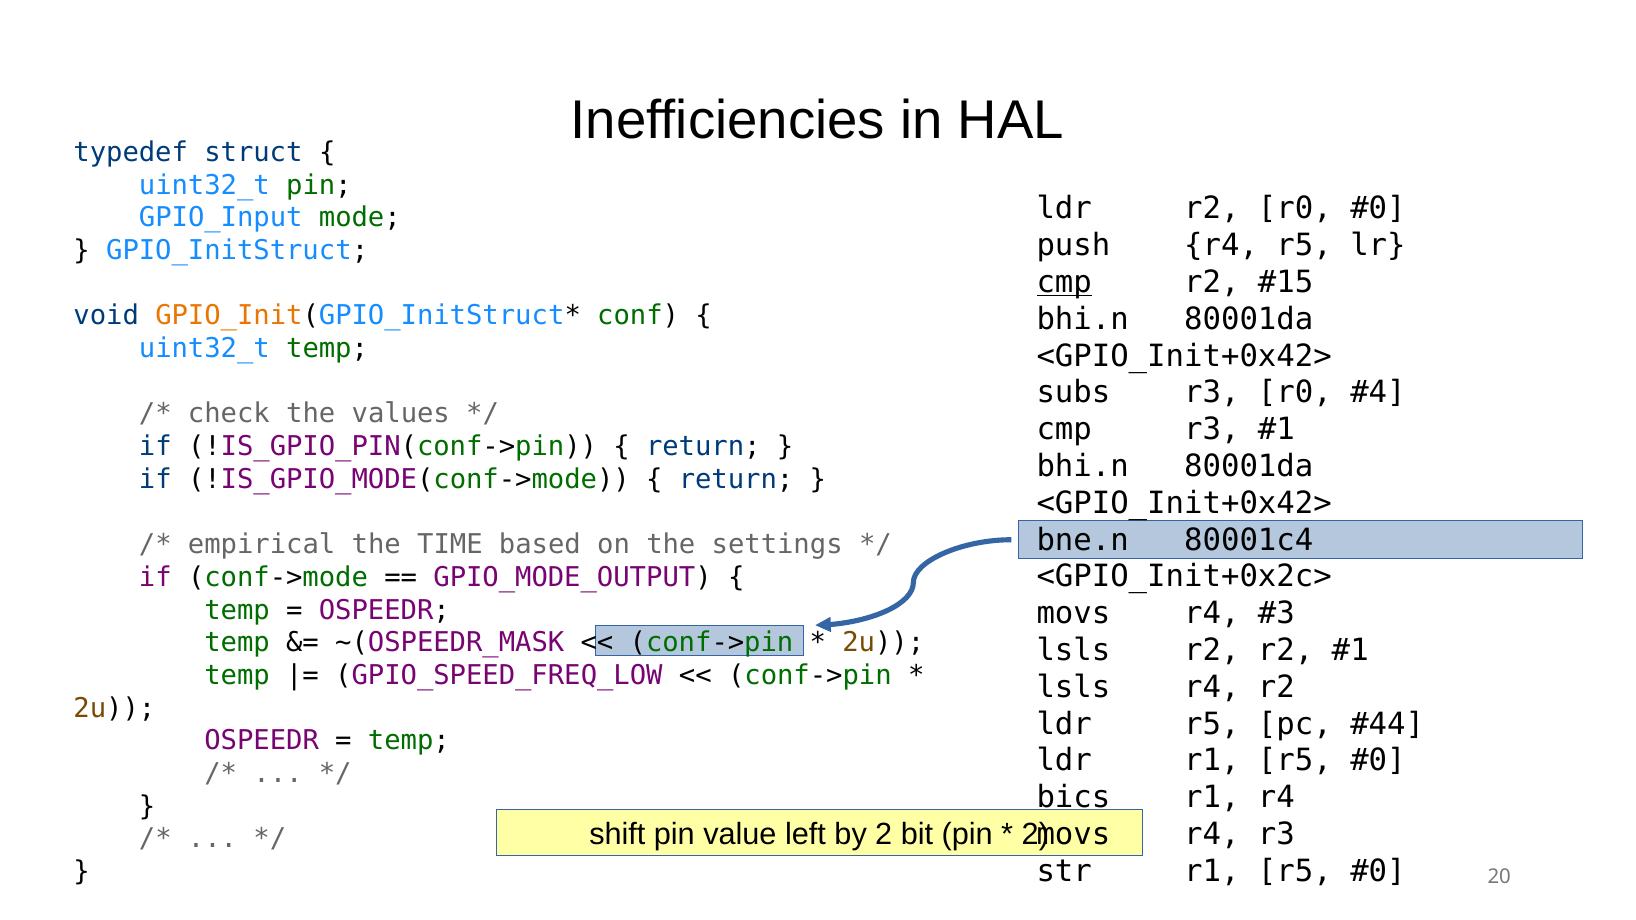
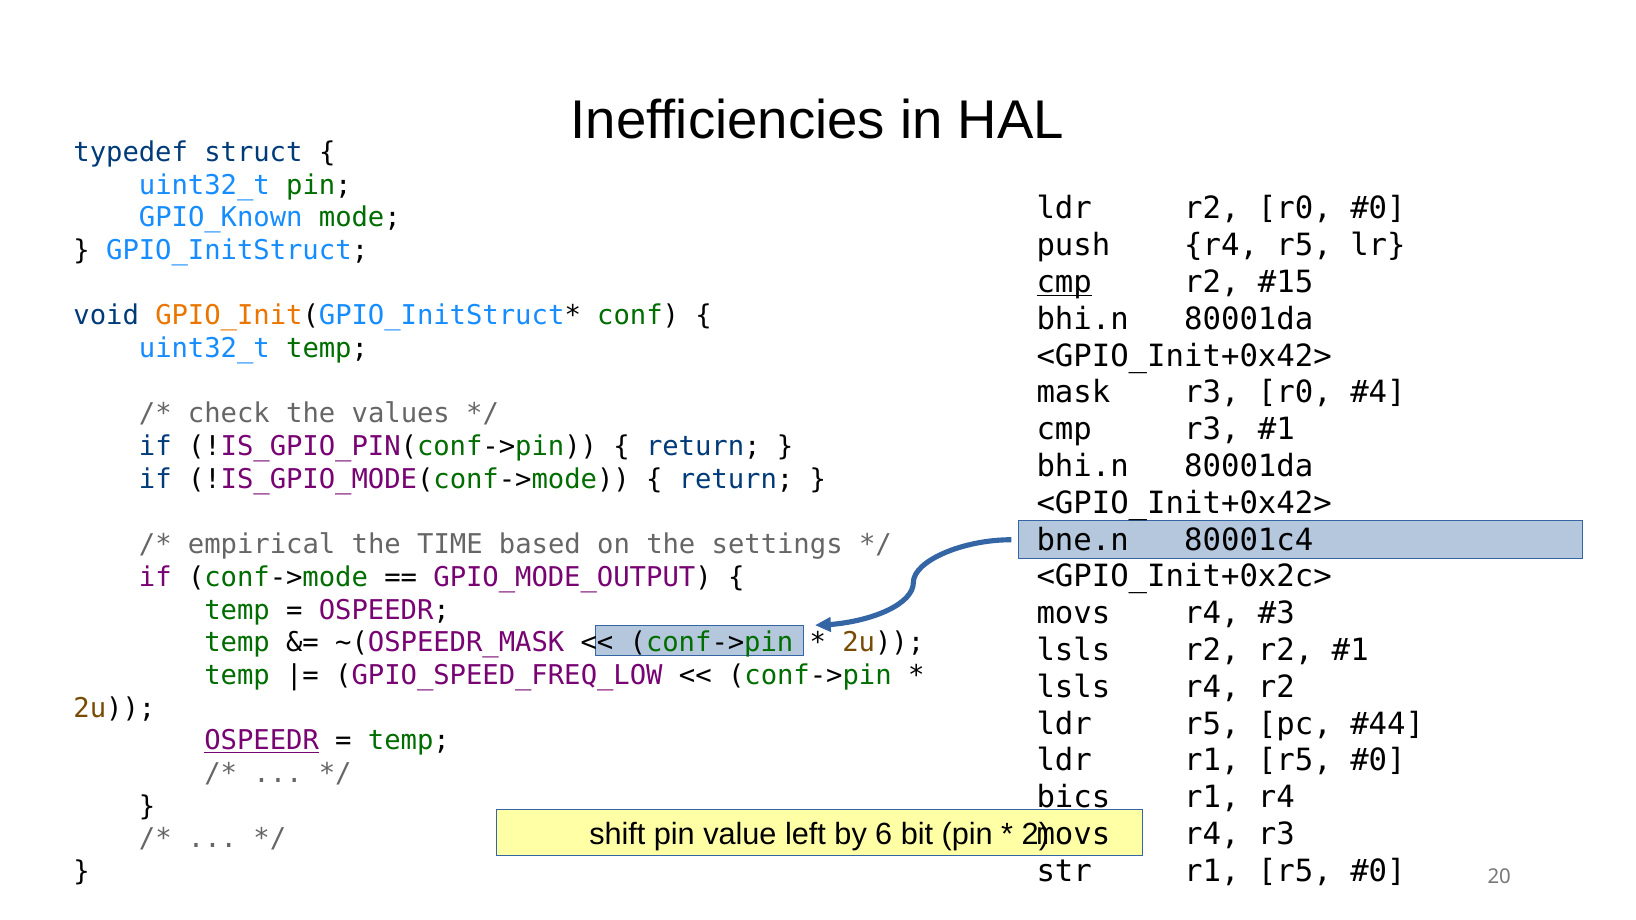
GPIO_Input: GPIO_Input -> GPIO_Known (221, 218)
subs: subs -> mask (1073, 393)
OSPEEDR underline: none -> present (262, 741)
by 2: 2 -> 6 (884, 835)
